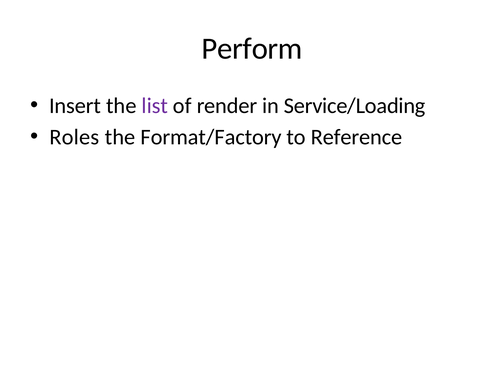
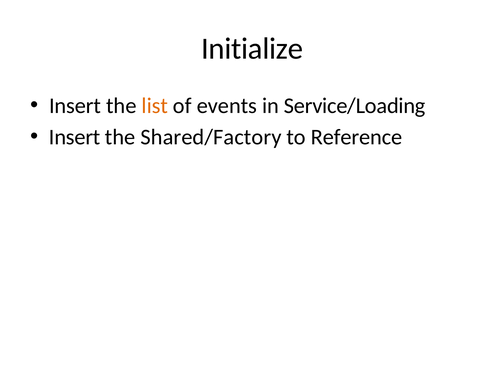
Perform: Perform -> Initialize (252, 49)
list colour: purple -> orange (155, 106)
render: render -> events (227, 106)
Roles: Roles -> Insert (75, 137)
Format/Factory: Format/Factory -> Shared/Factory (211, 137)
